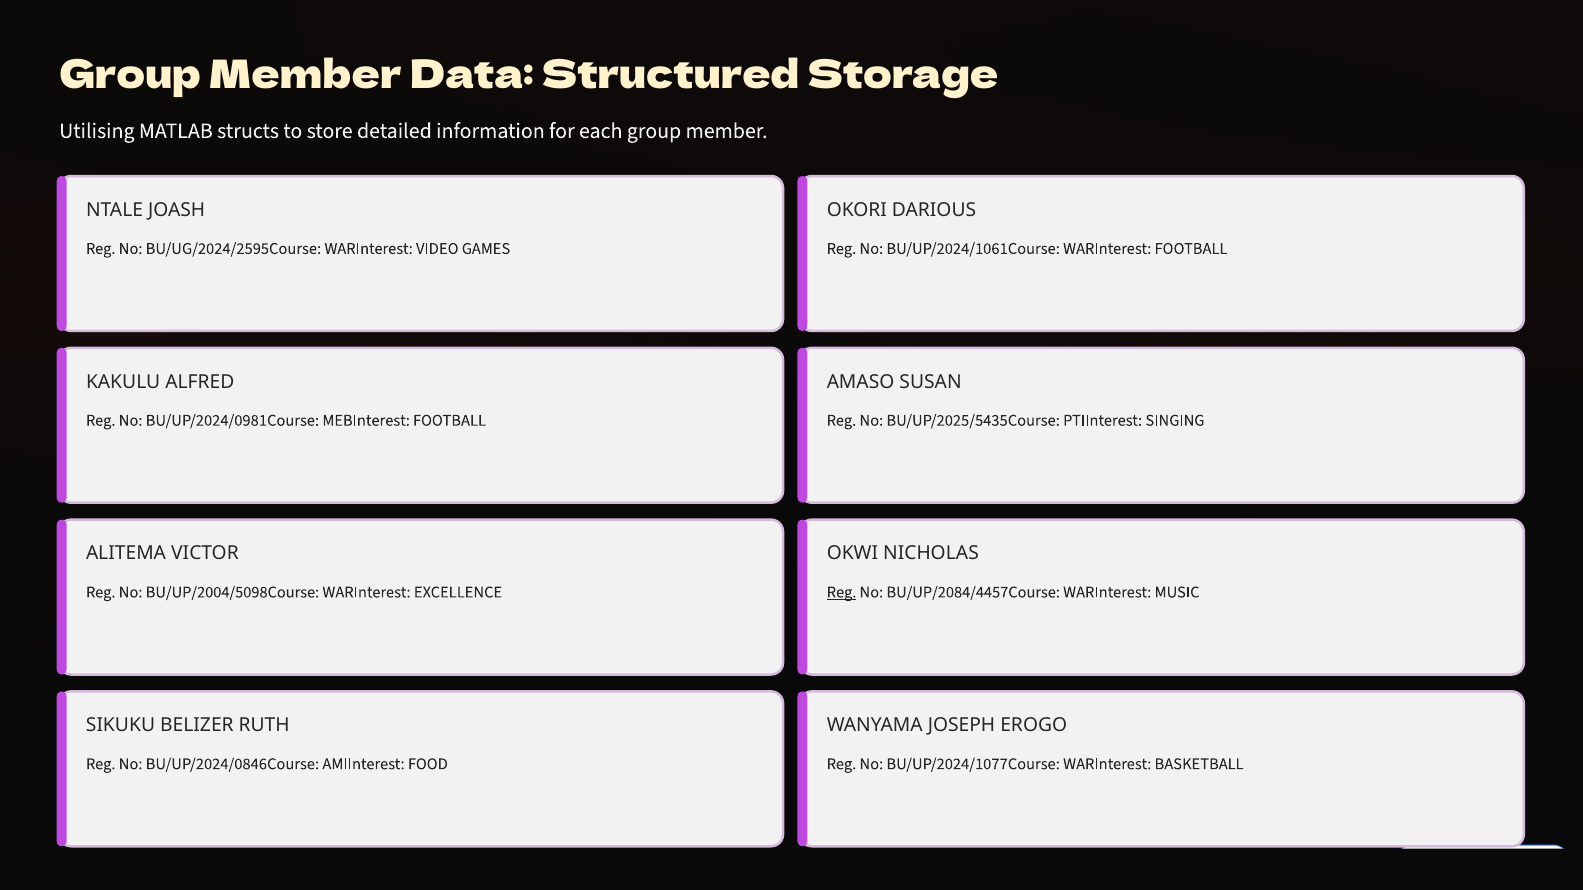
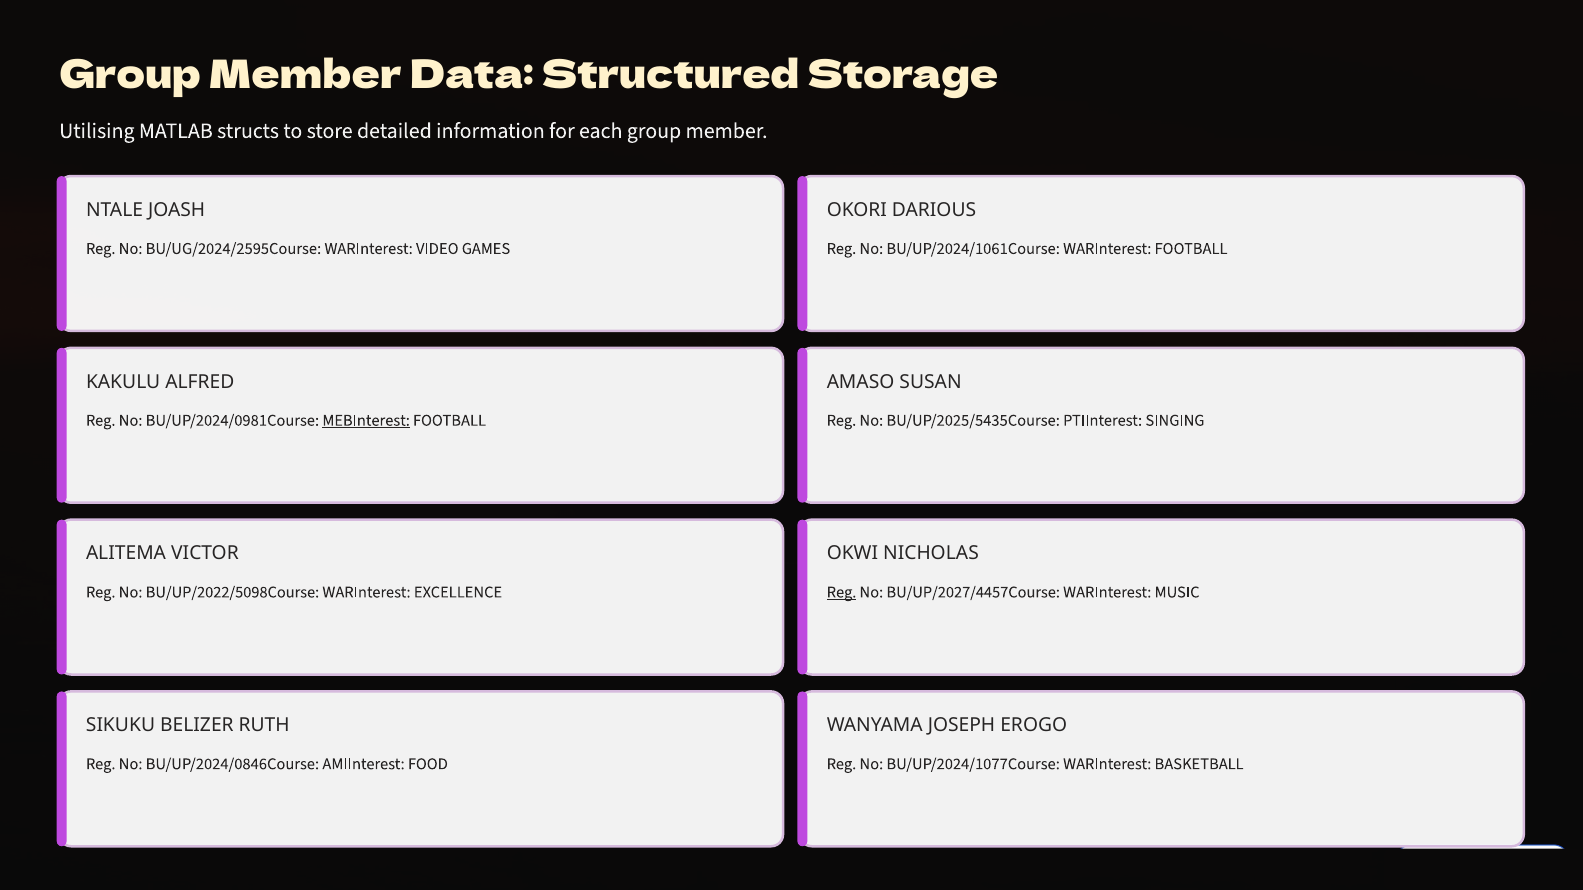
MEBInterest underline: none -> present (366, 420)
BU/UP/2004/5098Course: BU/UP/2004/5098Course -> BU/UP/2022/5098Course (232, 592)
BU/UP/2084/4457Course: BU/UP/2084/4457Course -> BU/UP/2027/4457Course (973, 592)
